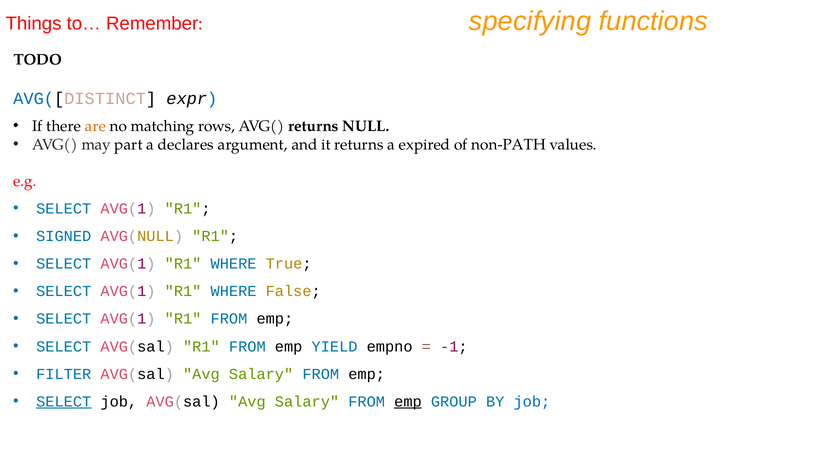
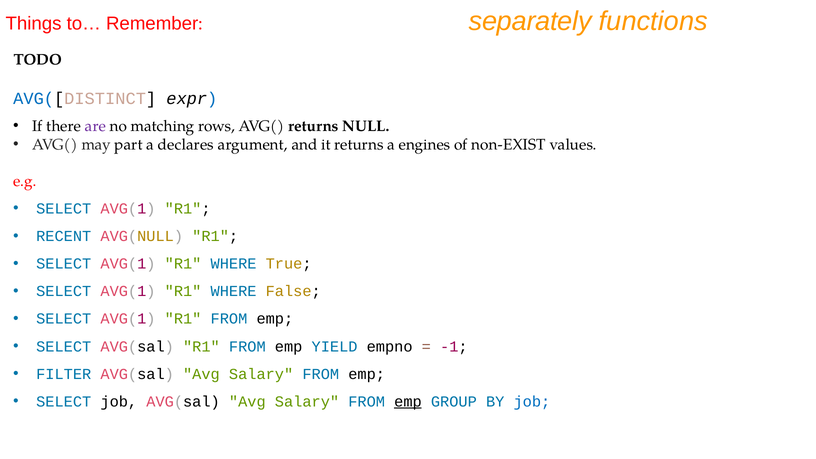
specifying: specifying -> separately (530, 21)
are colour: orange -> purple (95, 126)
expired: expired -> engines (425, 145)
non-PATH: non-PATH -> non-EXIST (509, 145)
SIGNED: SIGNED -> RECENT (64, 236)
SELECT underline: present -> none (64, 402)
